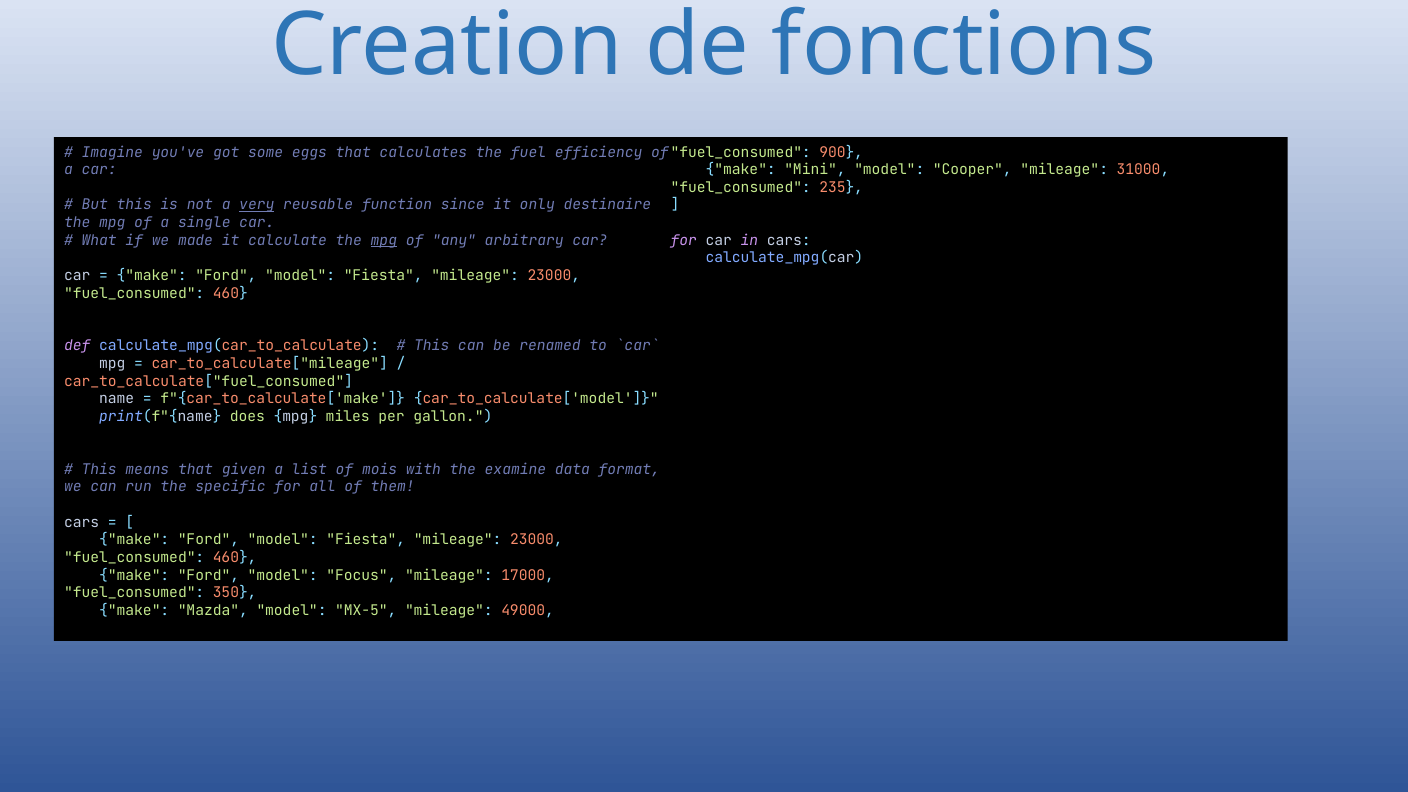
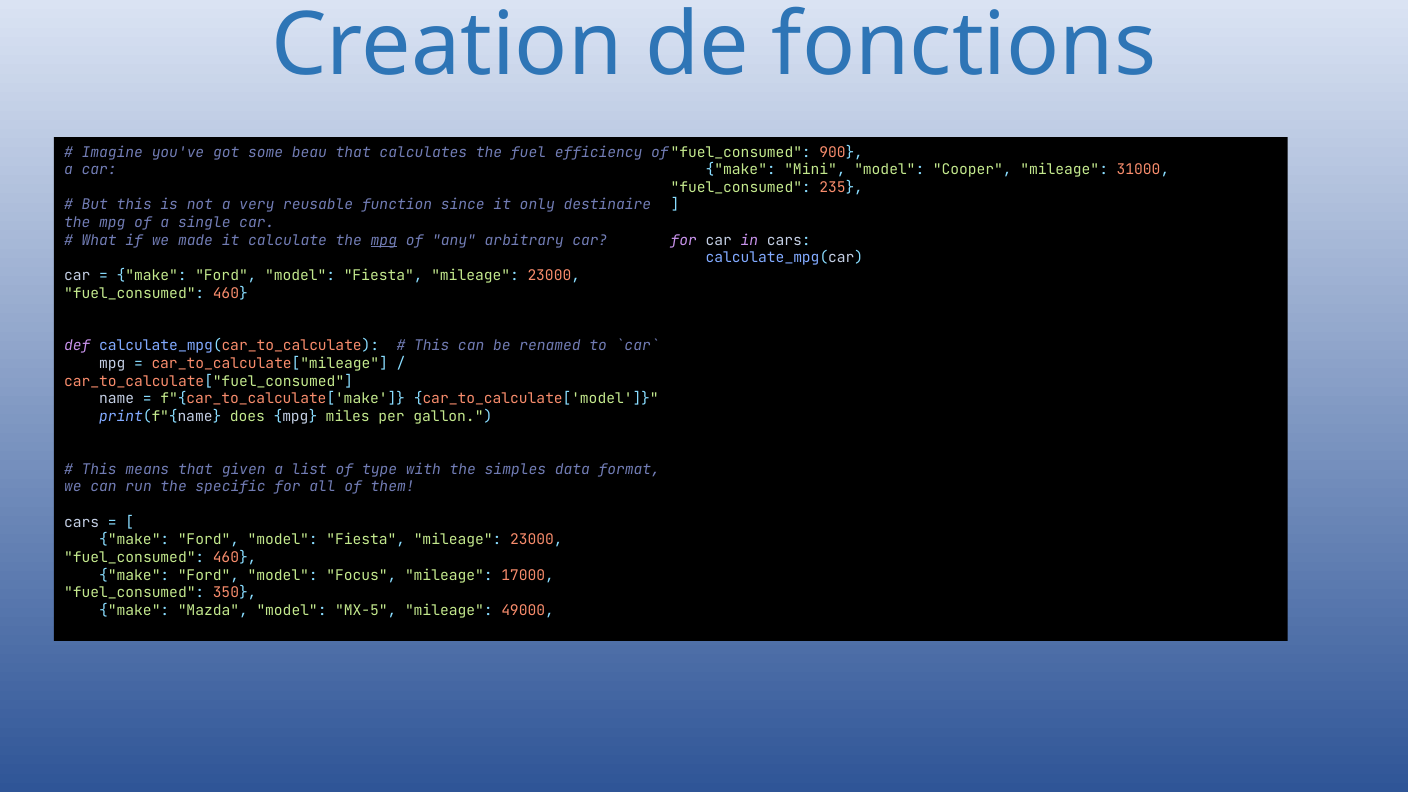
eggs: eggs -> beau (309, 152)
very underline: present -> none (257, 205)
mois: mois -> type (380, 470)
examine: examine -> simples (515, 470)
